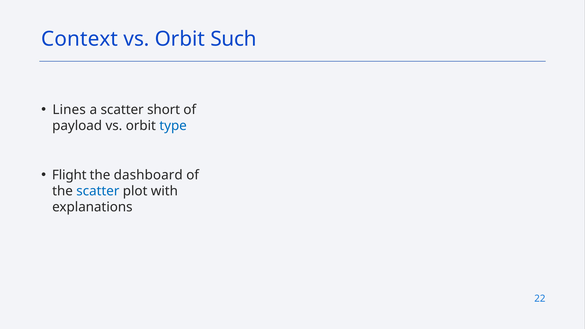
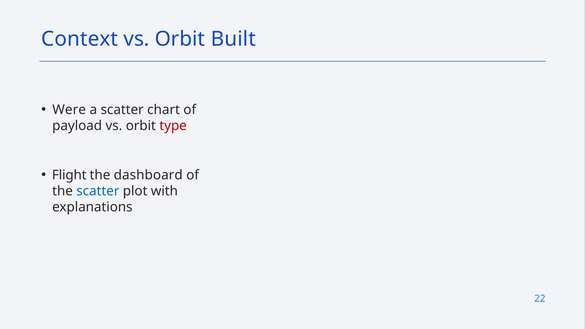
Such: Such -> Built (233, 39)
Lines: Lines -> Were (69, 110)
short: short -> chart (164, 110)
type colour: blue -> red (173, 126)
